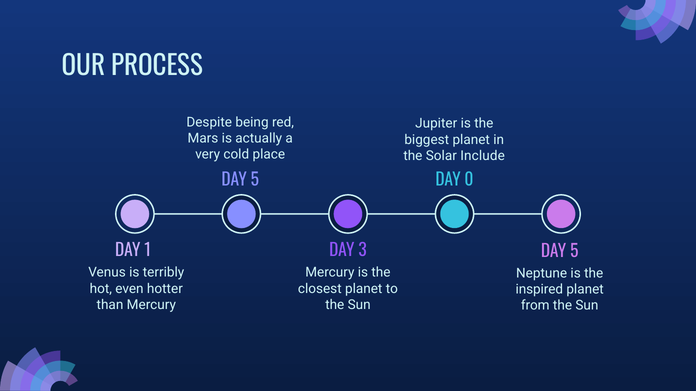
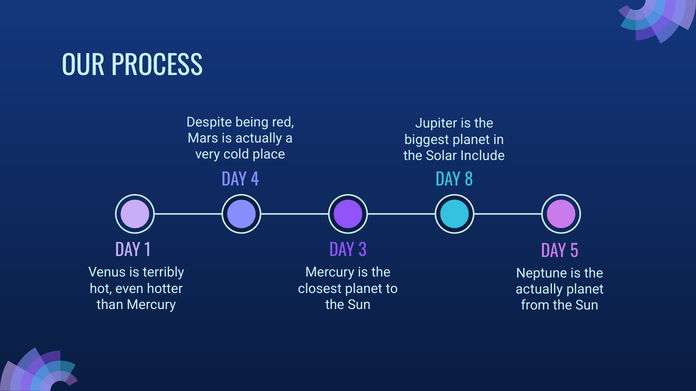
5: 5 -> 4 (255, 180)
0: 0 -> 8 (469, 180)
inspired: inspired -> actually (539, 290)
